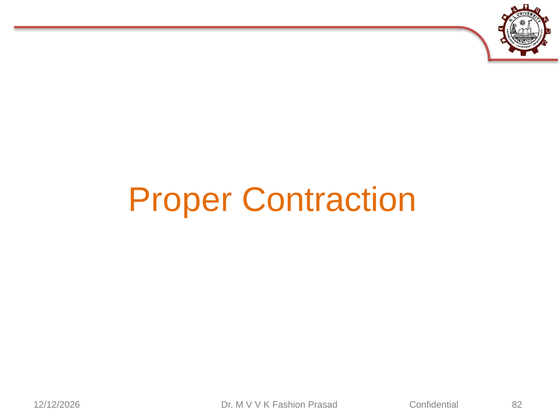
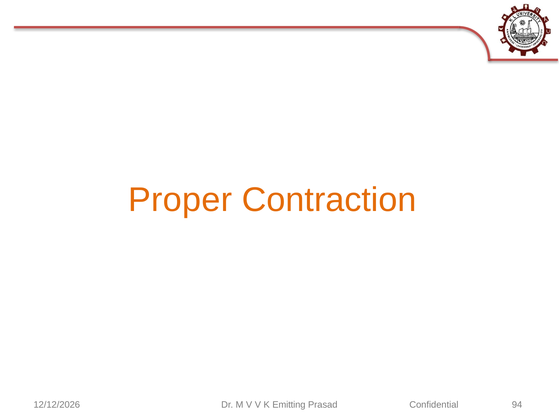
Fashion: Fashion -> Emitting (289, 404)
82: 82 -> 94 (517, 404)
